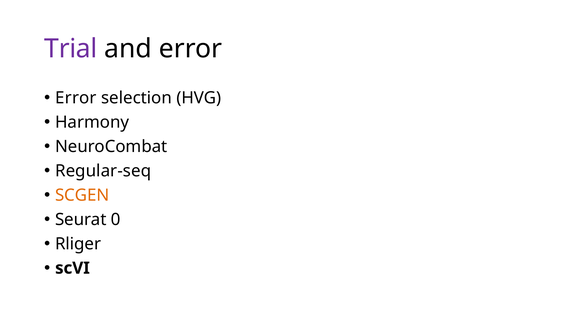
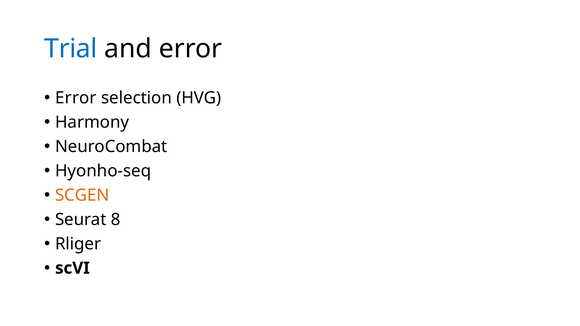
Trial colour: purple -> blue (71, 49)
Regular-seq: Regular-seq -> Hyonho-seq (103, 171)
0: 0 -> 8 (116, 220)
